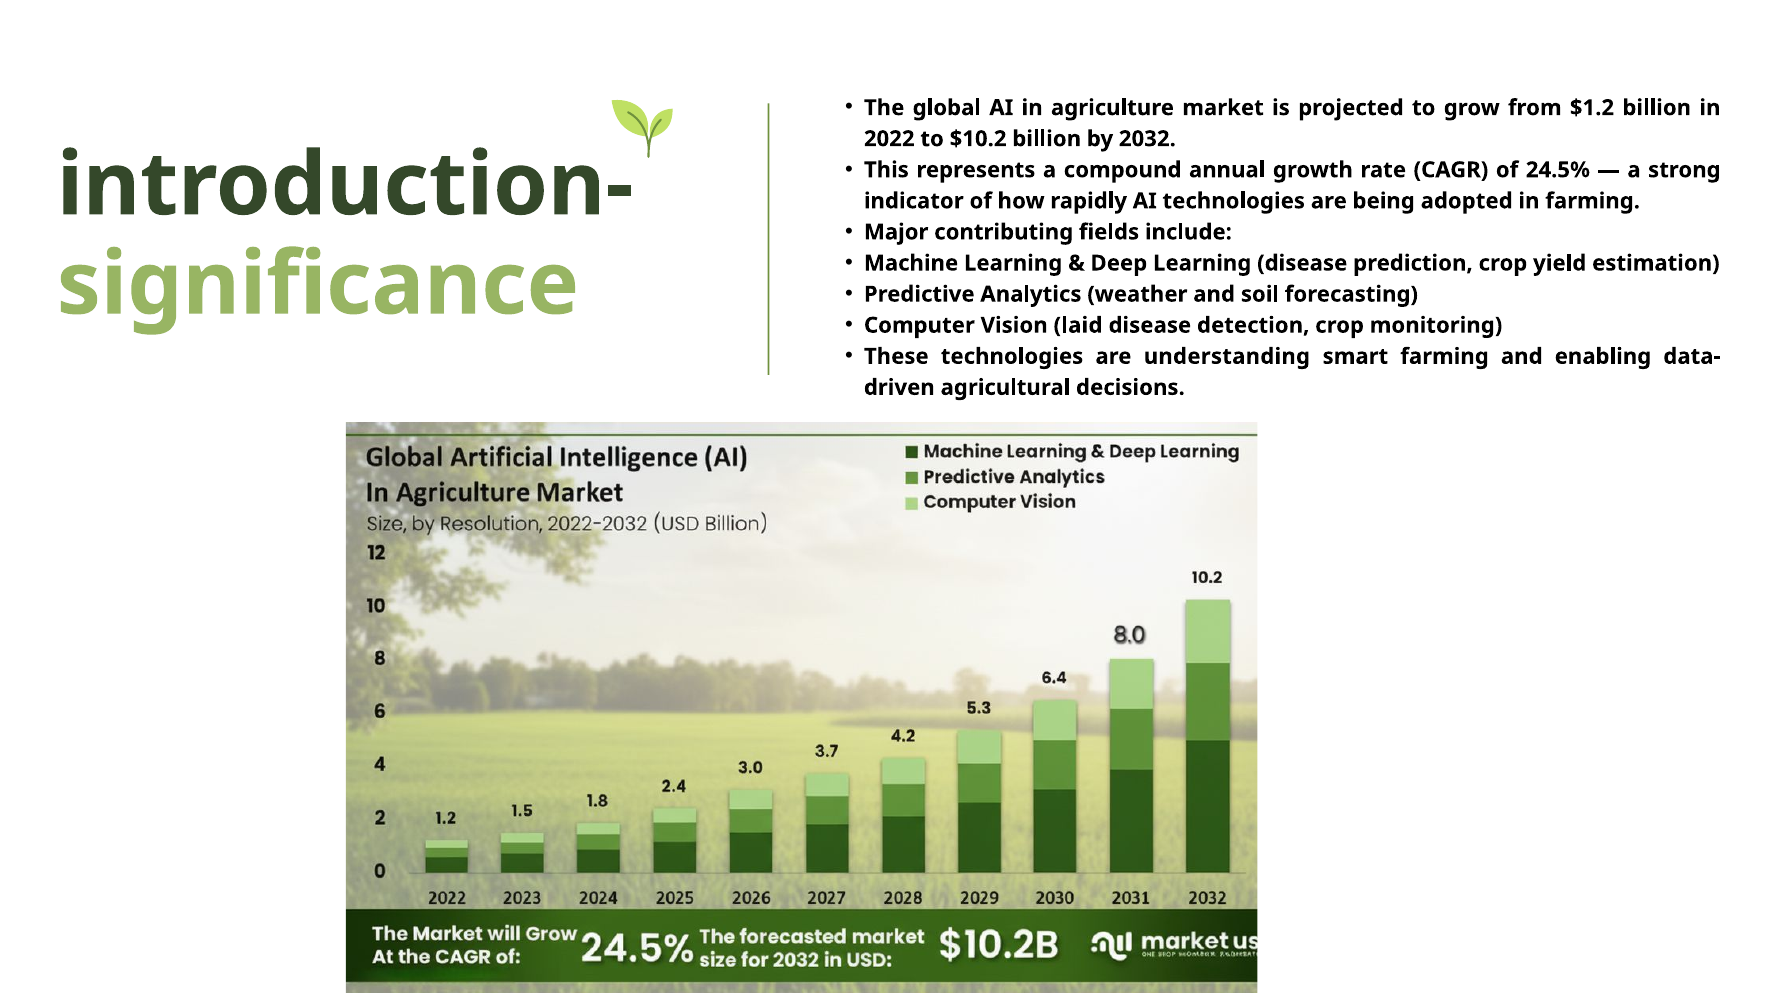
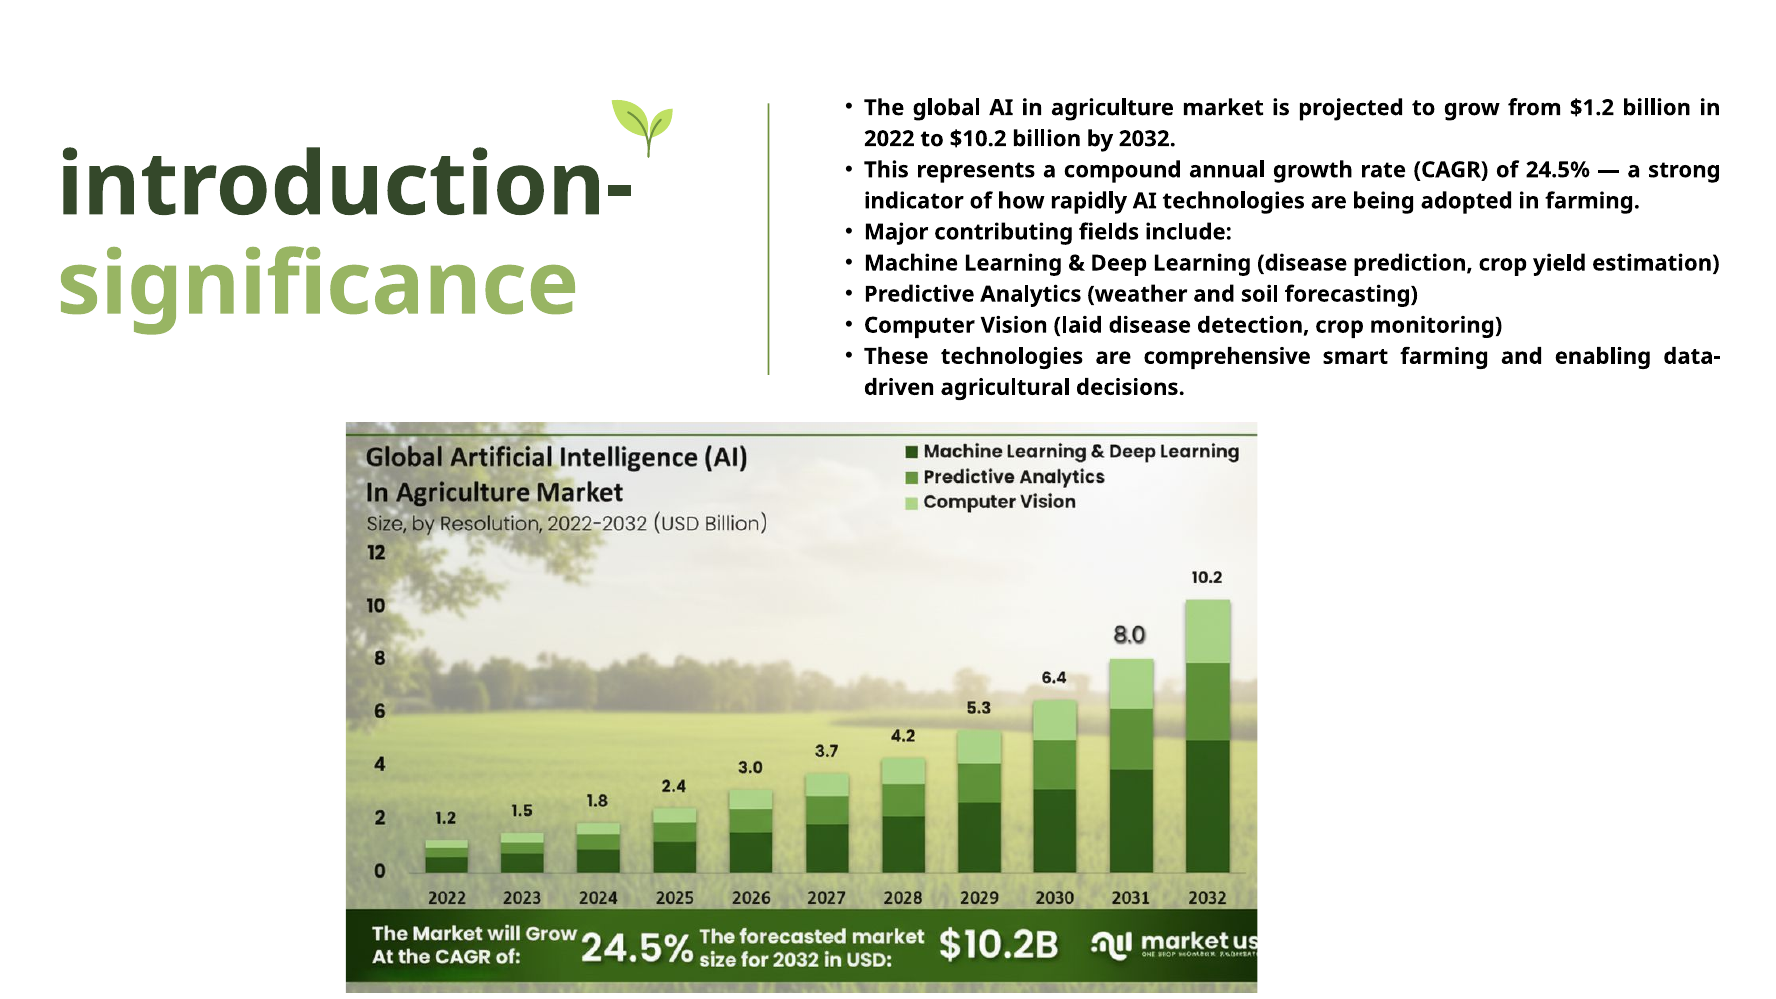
understanding: understanding -> comprehensive (1227, 356)
